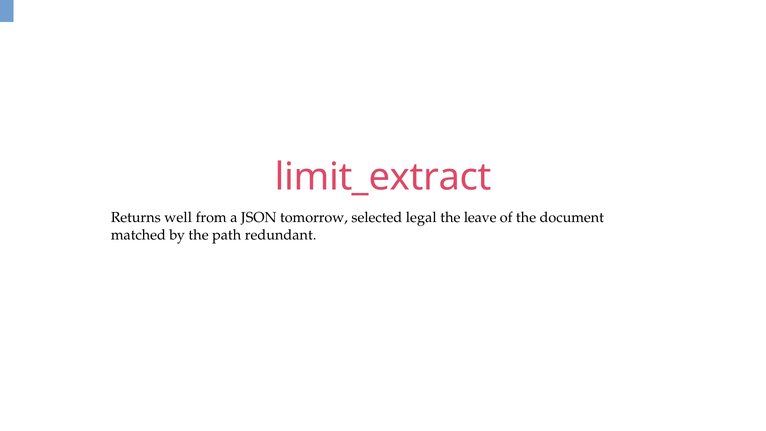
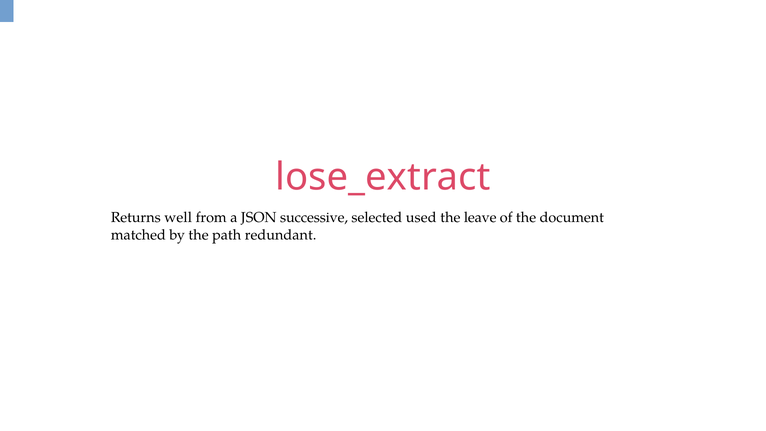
limit_extract: limit_extract -> lose_extract (383, 177)
tomorrow: tomorrow -> successive (314, 218)
legal: legal -> used (421, 218)
